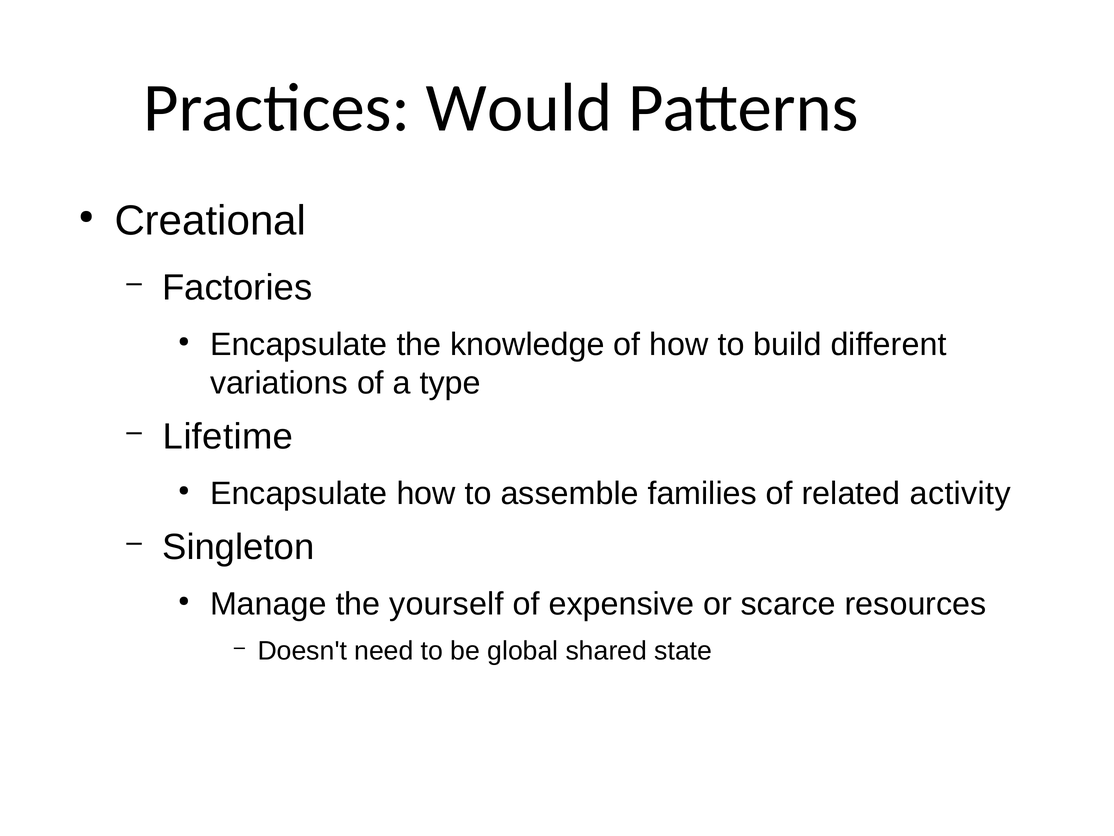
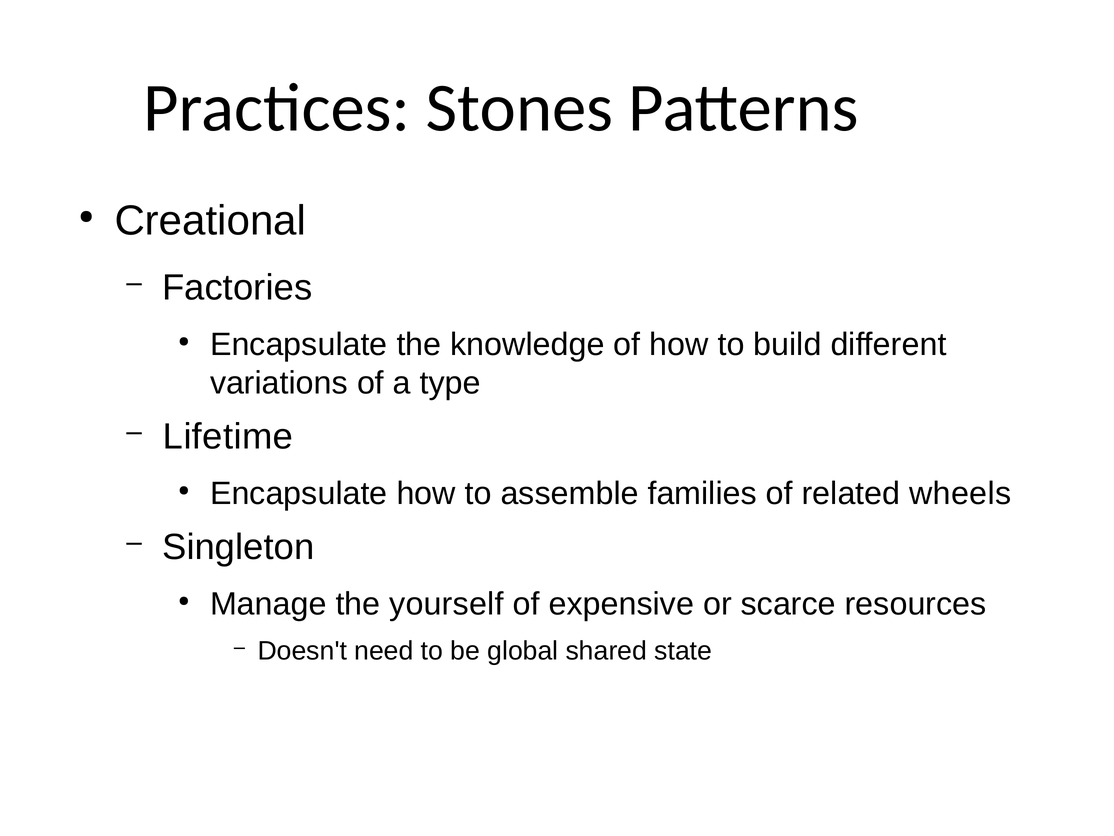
Would: Would -> Stones (519, 108)
activity: activity -> wheels (960, 493)
